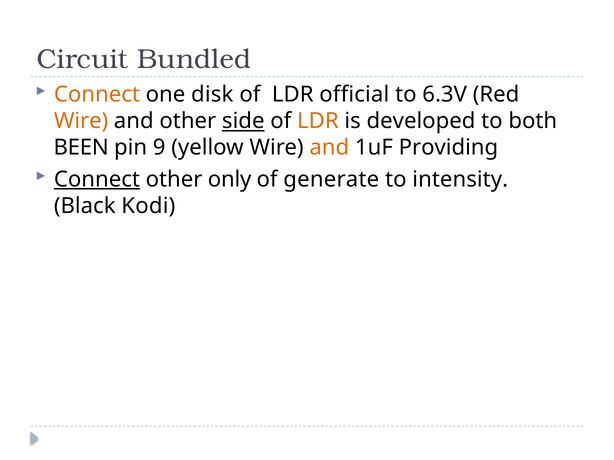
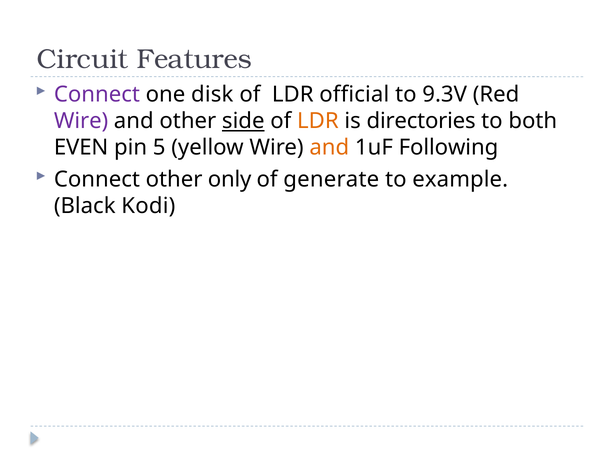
Bundled: Bundled -> Features (194, 59)
Connect colour: orange -> purple (97, 95)
6.3V: 6.3V -> 9.3V (445, 95)
Wire colour: orange -> purple (81, 121)
developed: developed -> directories (421, 121)
BEEN: BEEN -> EVEN (81, 148)
9: 9 -> 5 (159, 148)
Providing: Providing -> Following (448, 148)
Connect underline: present -> none (97, 180)
intensity: intensity -> example (460, 180)
